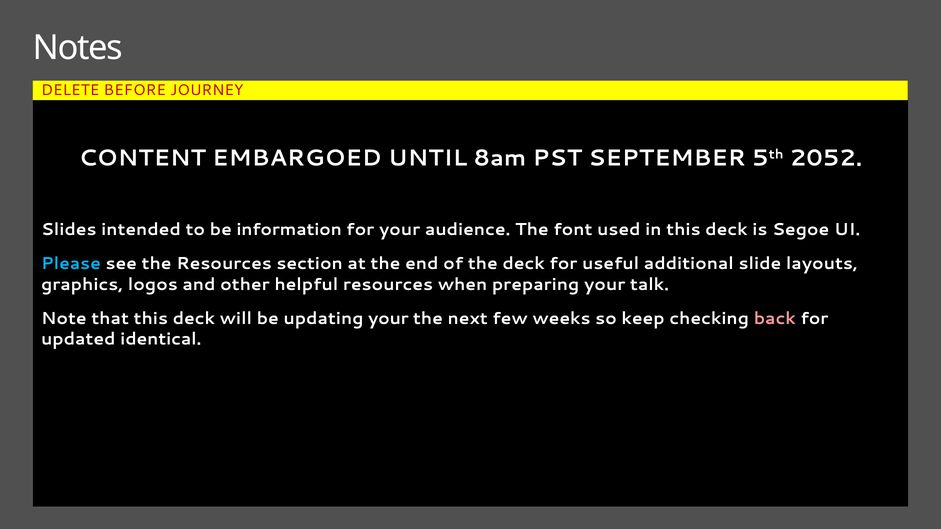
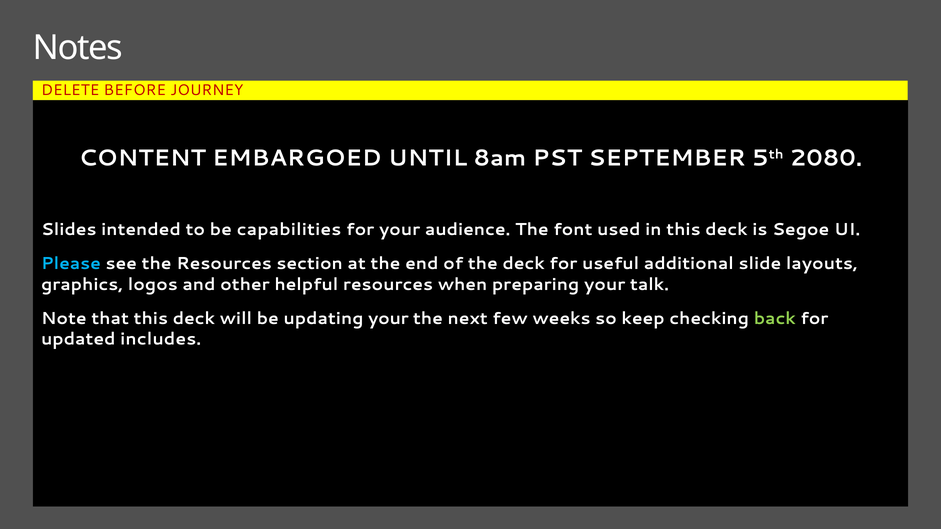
2052: 2052 -> 2080 (826, 158)
information: information -> capabilities (289, 230)
back colour: pink -> light green (775, 319)
identical: identical -> includes (161, 339)
